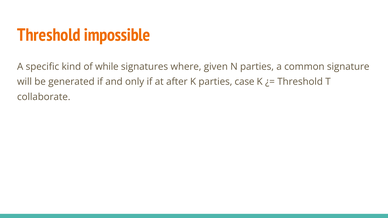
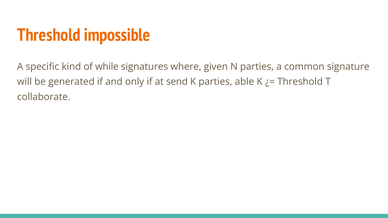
after: after -> send (177, 82)
case: case -> able (244, 82)
